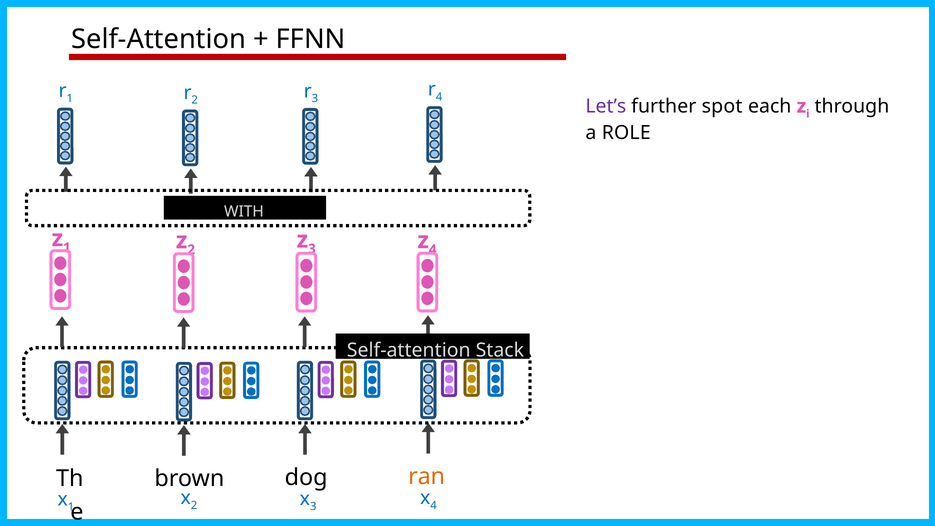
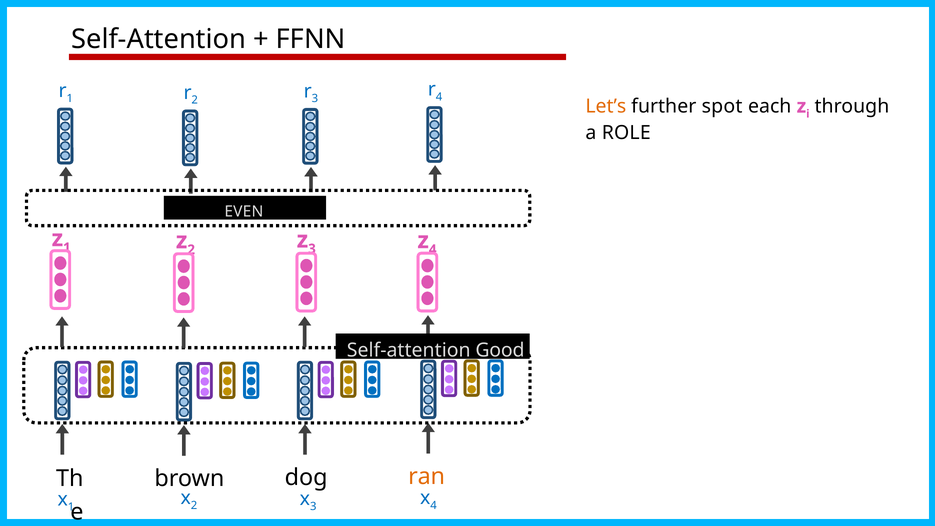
Let’s colour: purple -> orange (606, 106)
WITH: WITH -> EVEN (244, 211)
Stack: Stack -> Good (500, 350)
